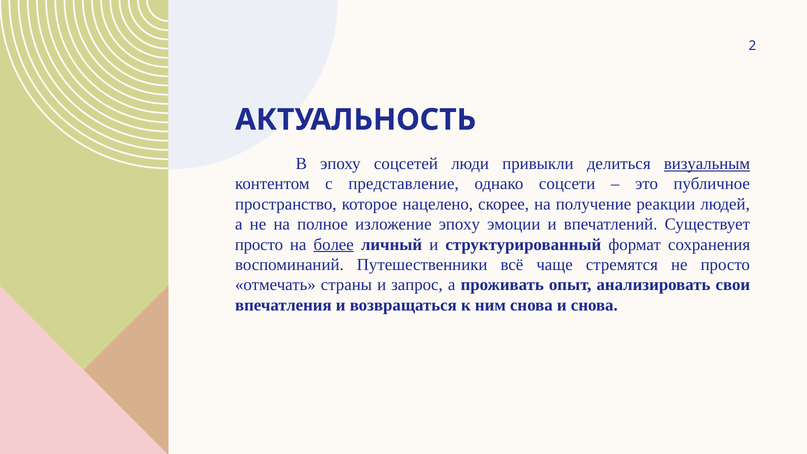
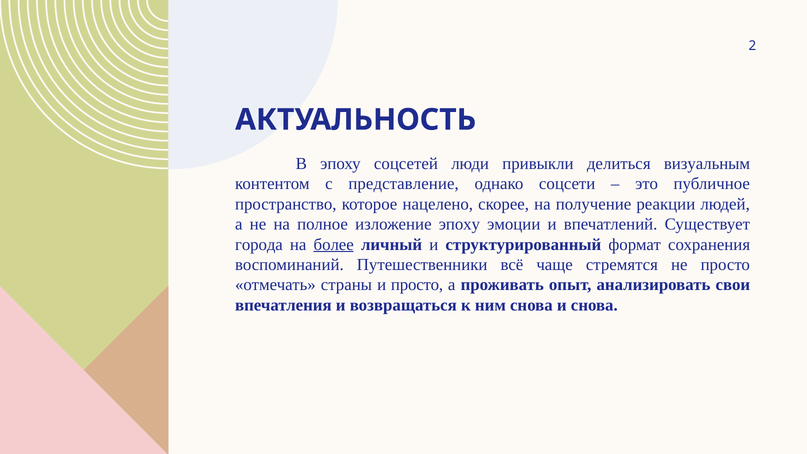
визуальным underline: present -> none (707, 164)
просто: просто -> города (259, 244)
и запрос: запрос -> просто (417, 285)
